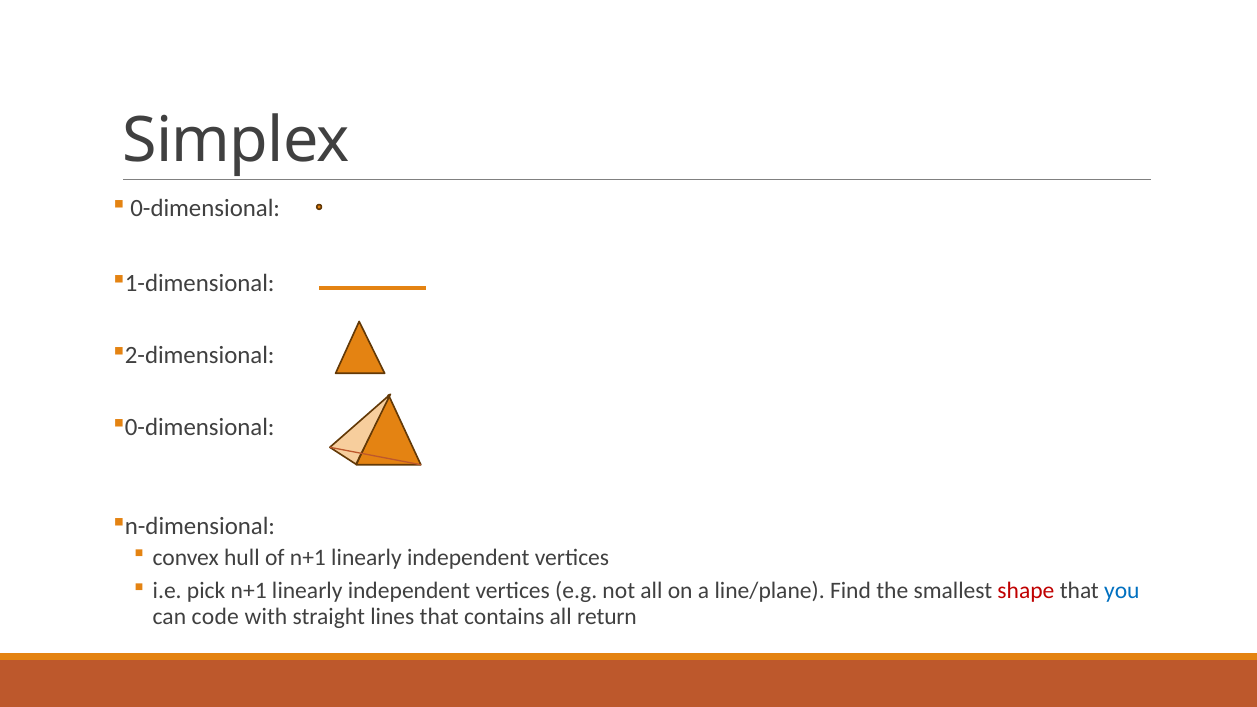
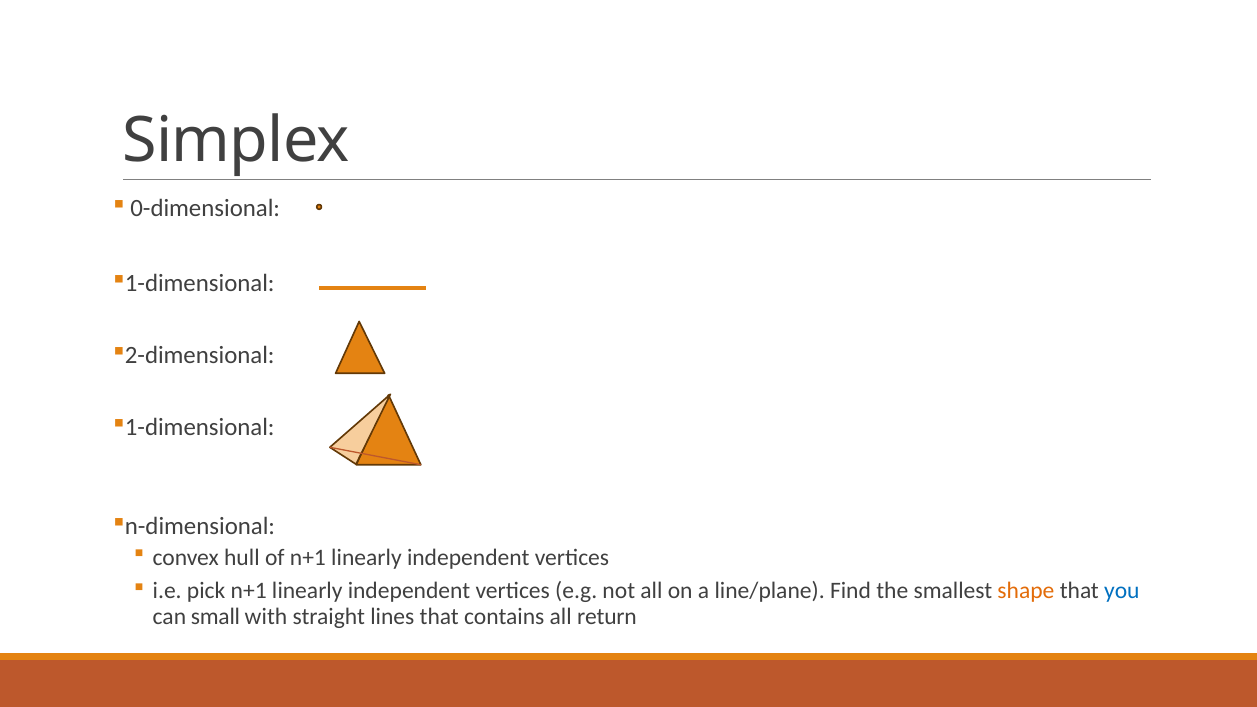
0-dimensional: 0-dimensional -> 1-dimensional (200, 427)
shape colour: red -> orange (1026, 591)
code: code -> small (216, 617)
